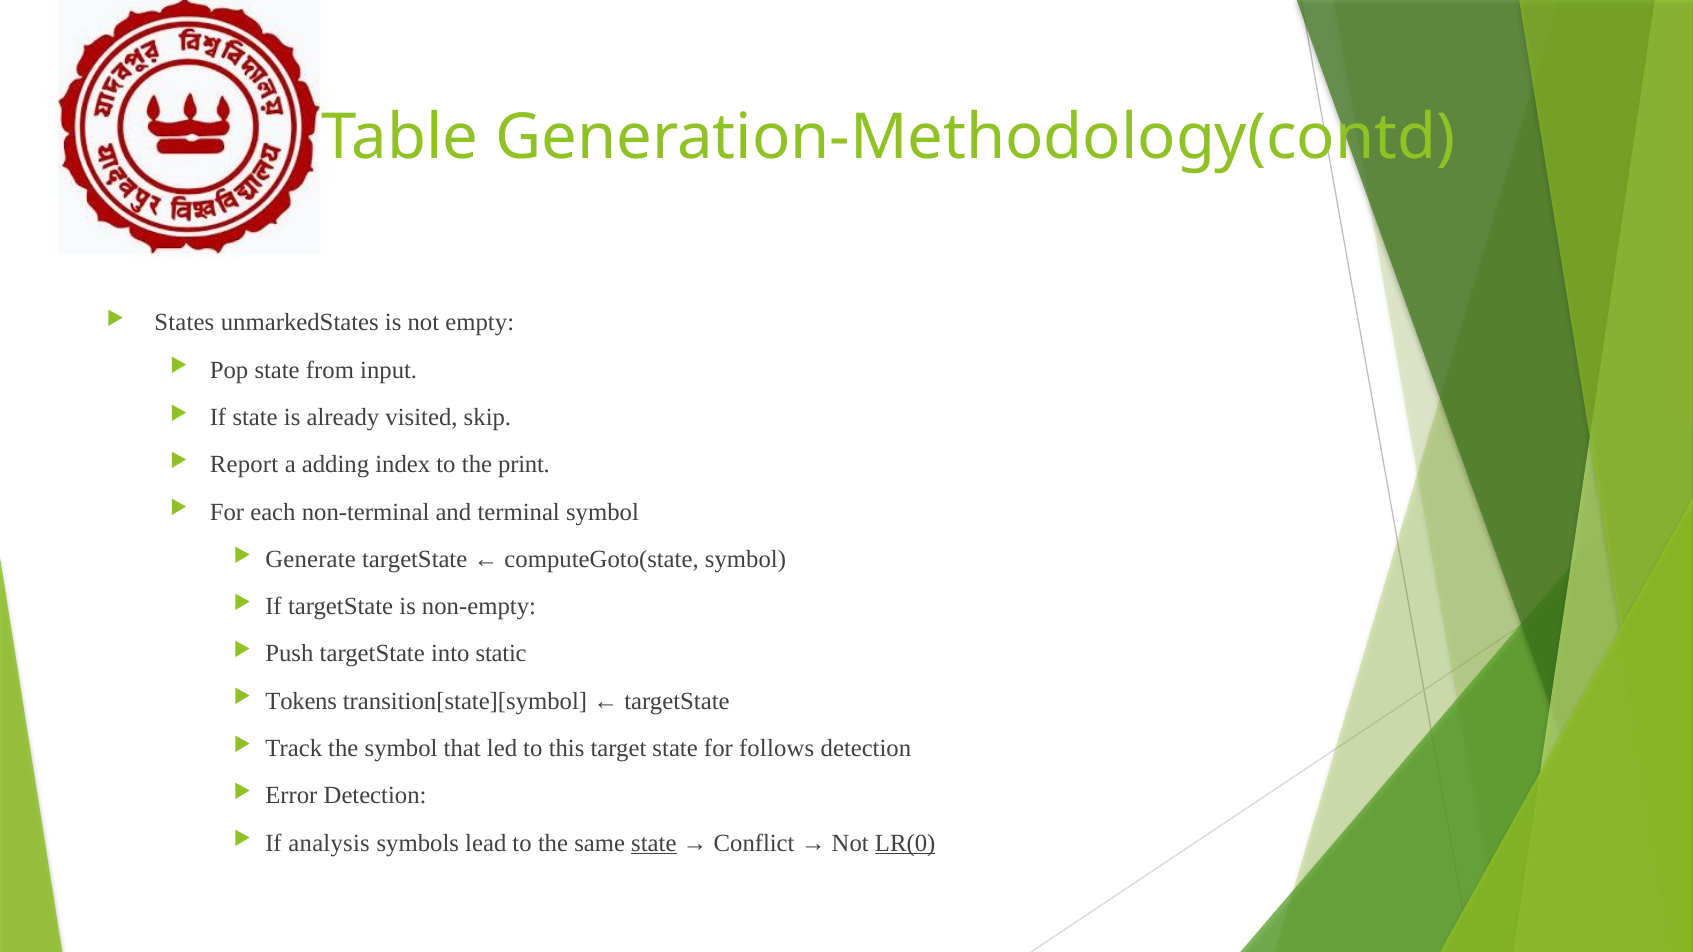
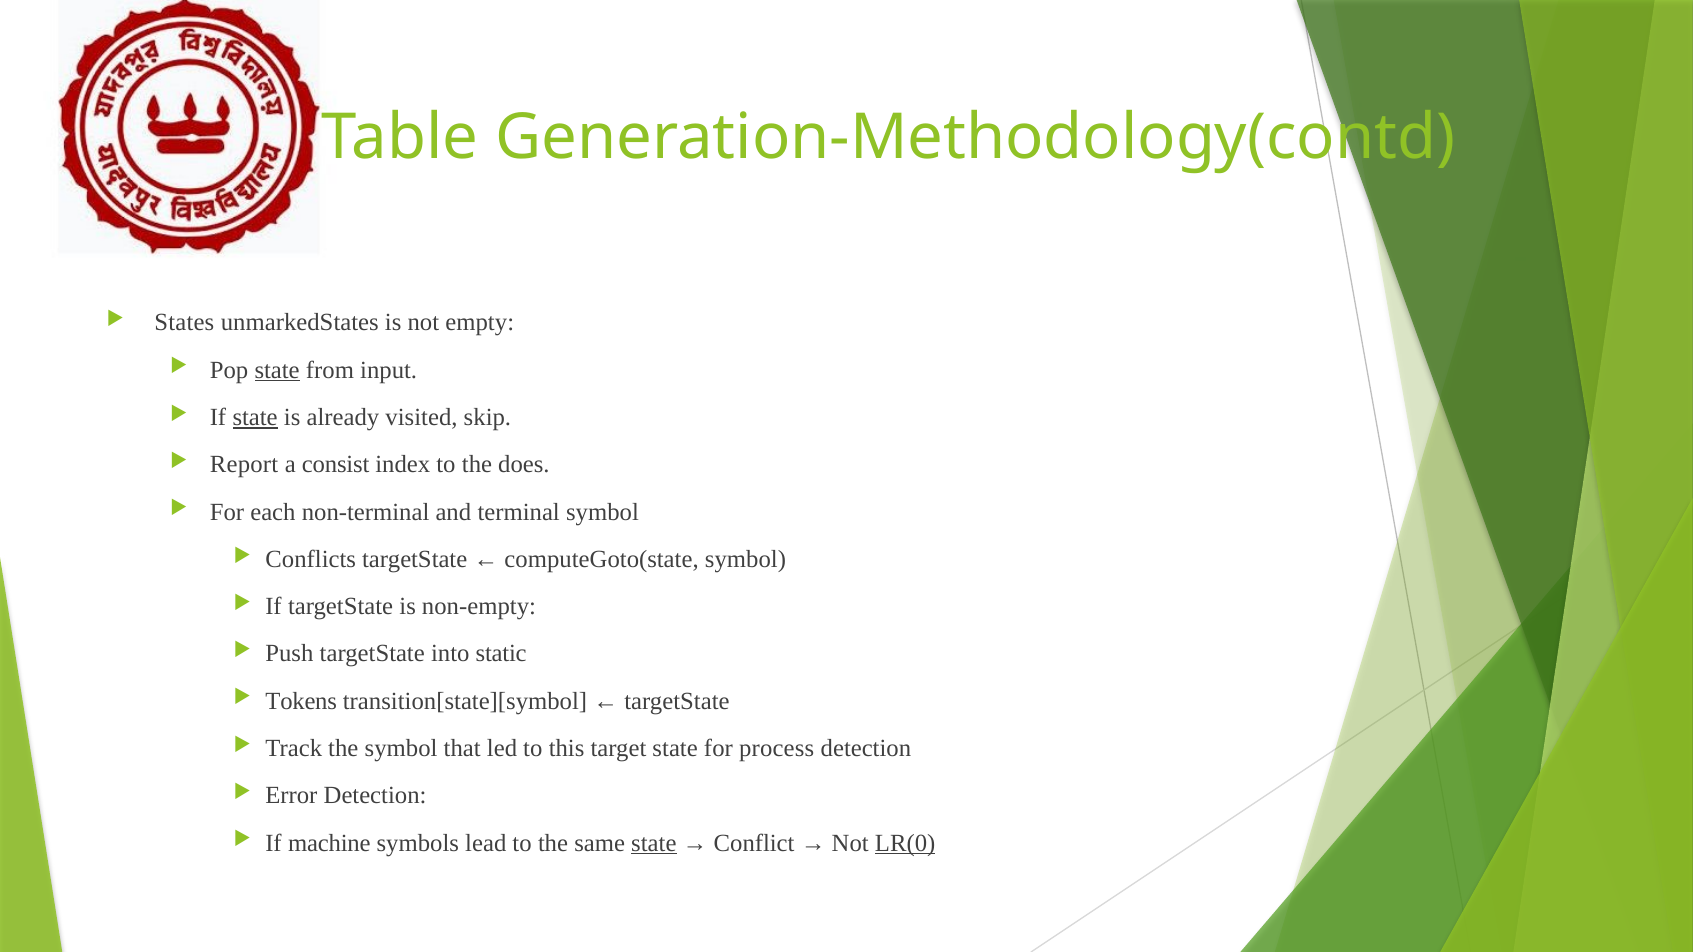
state underline: none -> present (277, 370)
state underline: none -> present (255, 418)
adding: adding -> consist (336, 465)
print: print -> does (524, 465)
Generate: Generate -> Conflicts (311, 559)
follows: follows -> process (777, 749)
analysis: analysis -> machine (329, 843)
